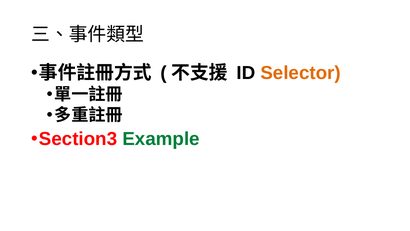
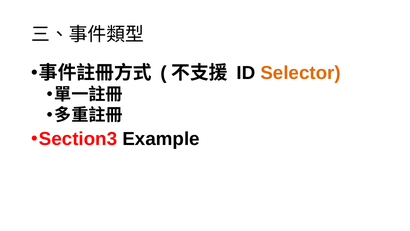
Example colour: green -> black (161, 139)
